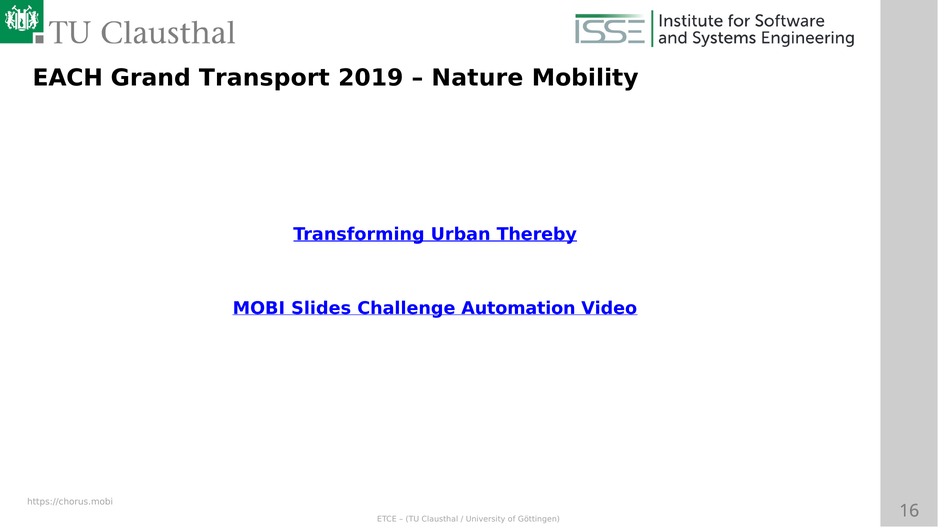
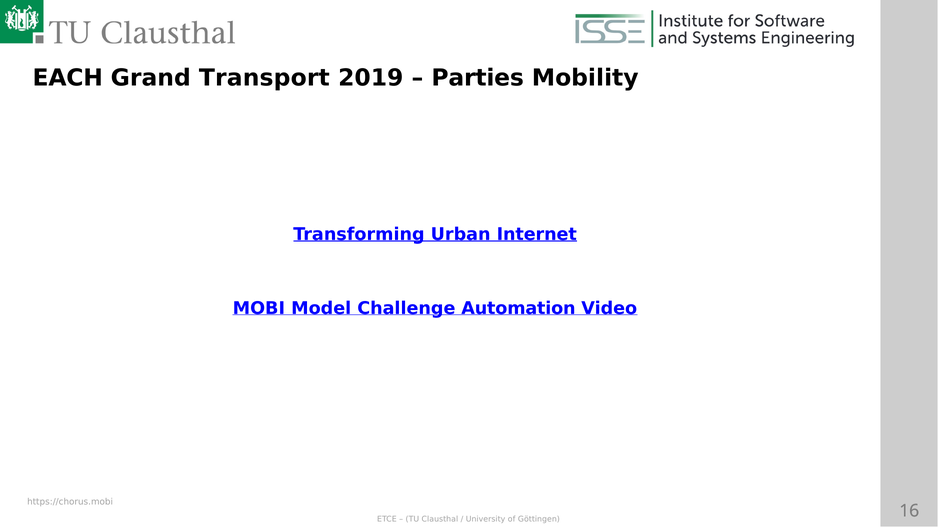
Nature: Nature -> Parties (478, 78)
Thereby: Thereby -> Internet (537, 235)
Slides: Slides -> Model (321, 309)
